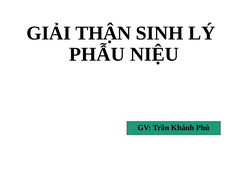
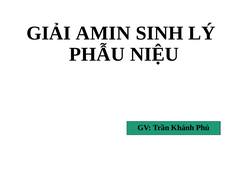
THẬN: THẬN -> AMIN (103, 33)
